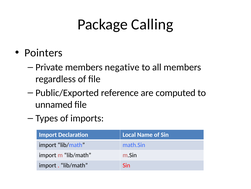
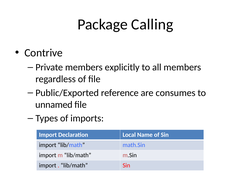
Pointers: Pointers -> Contrive (44, 53)
negative: negative -> explicitly (122, 67)
computed: computed -> consumes (176, 92)
